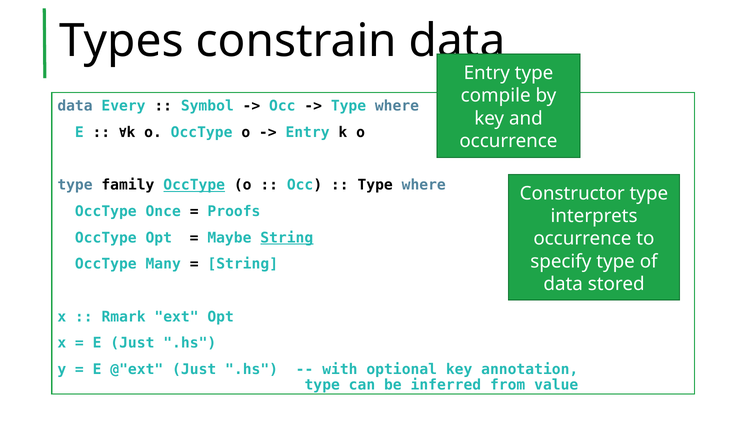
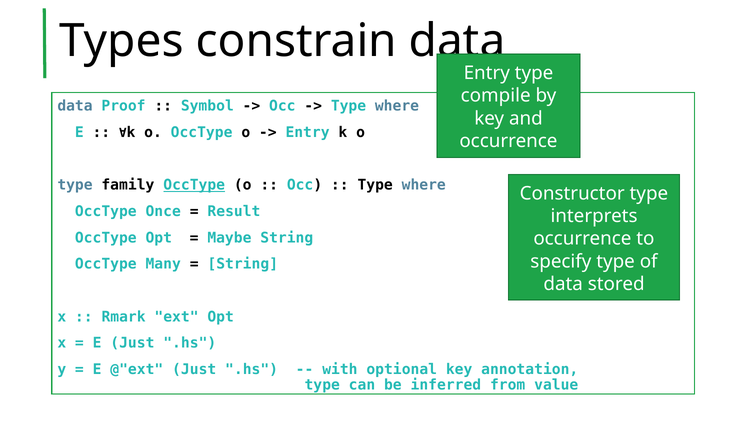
Every: Every -> Proof (123, 106)
Proofs: Proofs -> Result (234, 211)
String underline: present -> none (287, 237)
